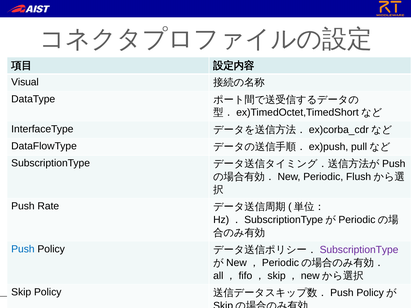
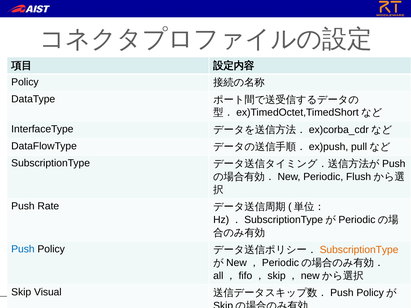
Visual: Visual -> Policy (25, 82)
SubscriptionType colour: purple -> orange (359, 250)
Skip Policy: Policy -> Visual (48, 292)
